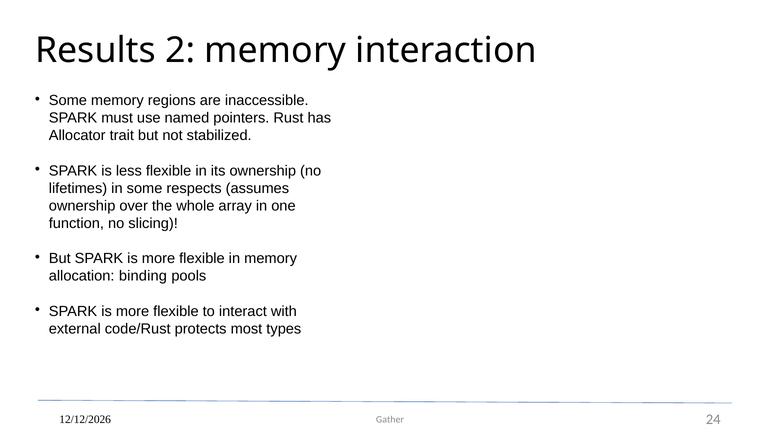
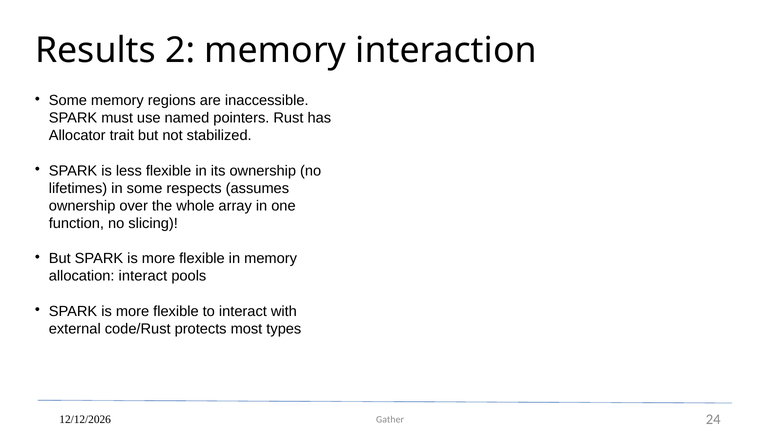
allocation binding: binding -> interact (143, 276)
